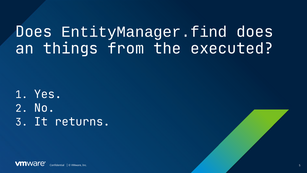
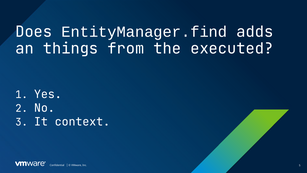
EntityManager.find does: does -> adds (255, 32)
returns: returns -> context (82, 122)
